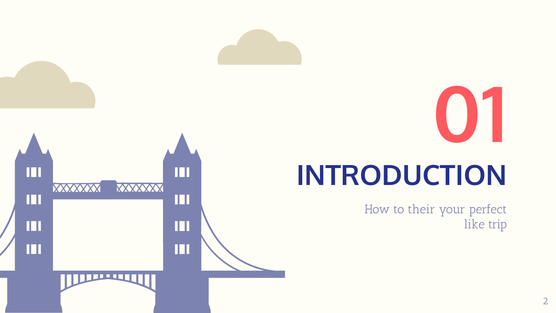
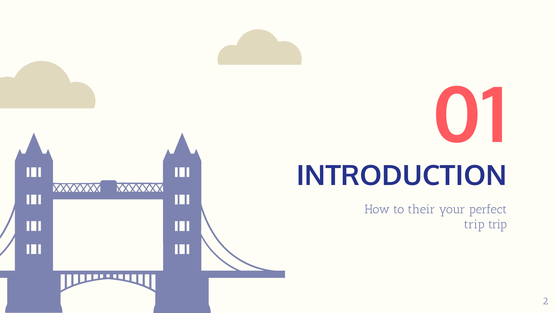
like: like -> trip (474, 224)
